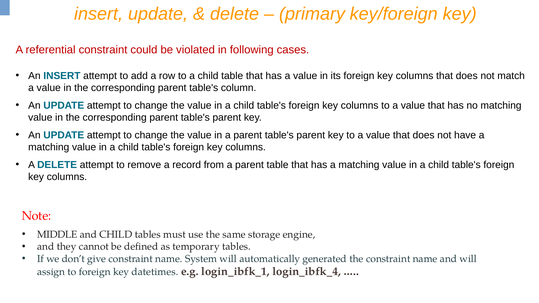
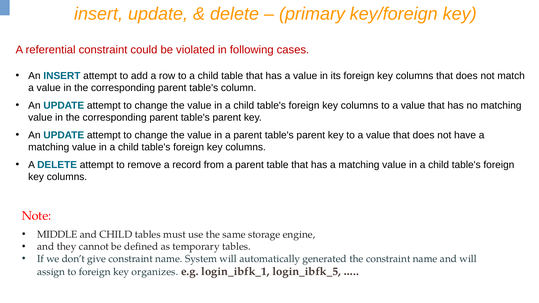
datetimes: datetimes -> organizes (155, 272)
login_ibfk_4: login_ibfk_4 -> login_ibfk_5 (307, 272)
